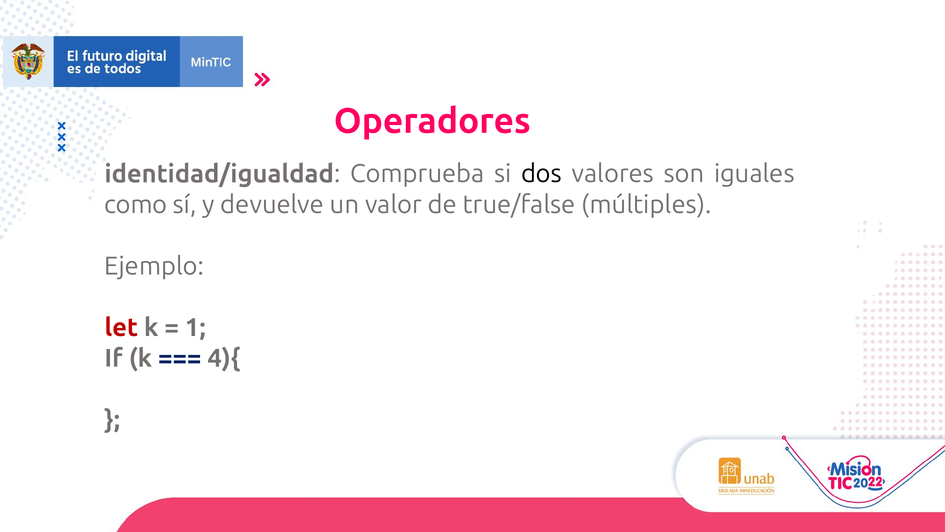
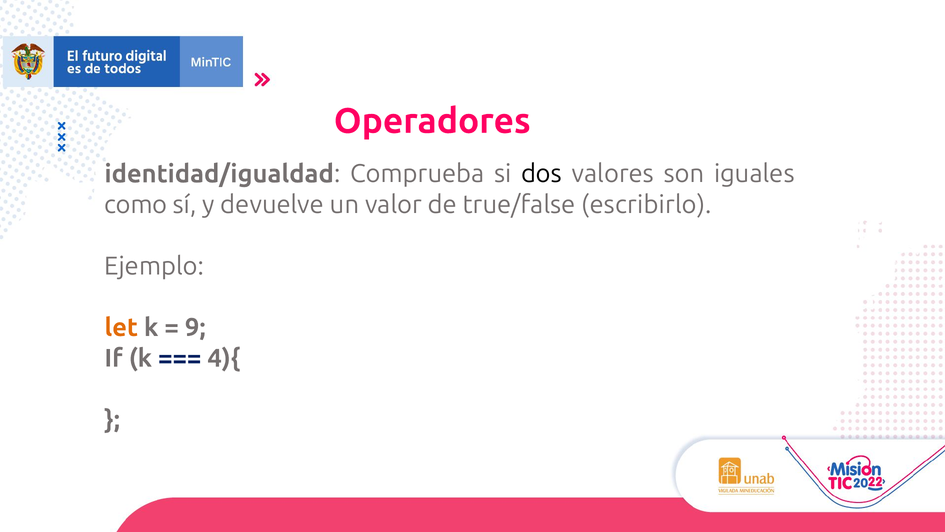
múltiples: múltiples -> escribirlo (647, 204)
let colour: red -> orange (121, 327)
1: 1 -> 9 (195, 327)
